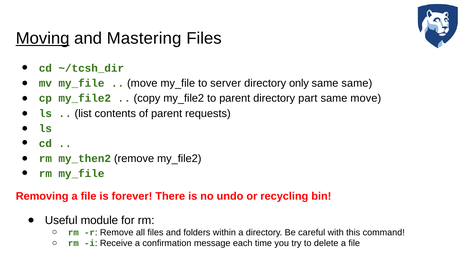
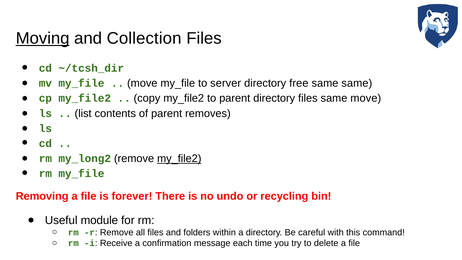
Mastering: Mastering -> Collection (144, 38)
only: only -> free (299, 83)
directory part: part -> files (308, 98)
requests: requests -> removes (208, 113)
my_then2: my_then2 -> my_long2 (85, 159)
my_file2 underline: none -> present (179, 159)
